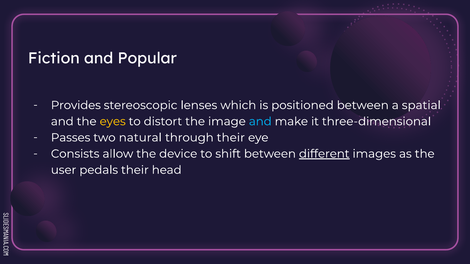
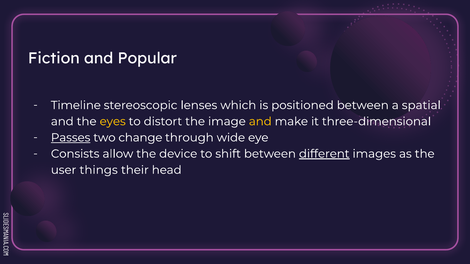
Provides: Provides -> Timeline (76, 105)
and colour: light blue -> yellow (260, 122)
Passes underline: none -> present (71, 138)
natural: natural -> change (140, 138)
through their: their -> wide (231, 138)
pedals: pedals -> things (99, 170)
